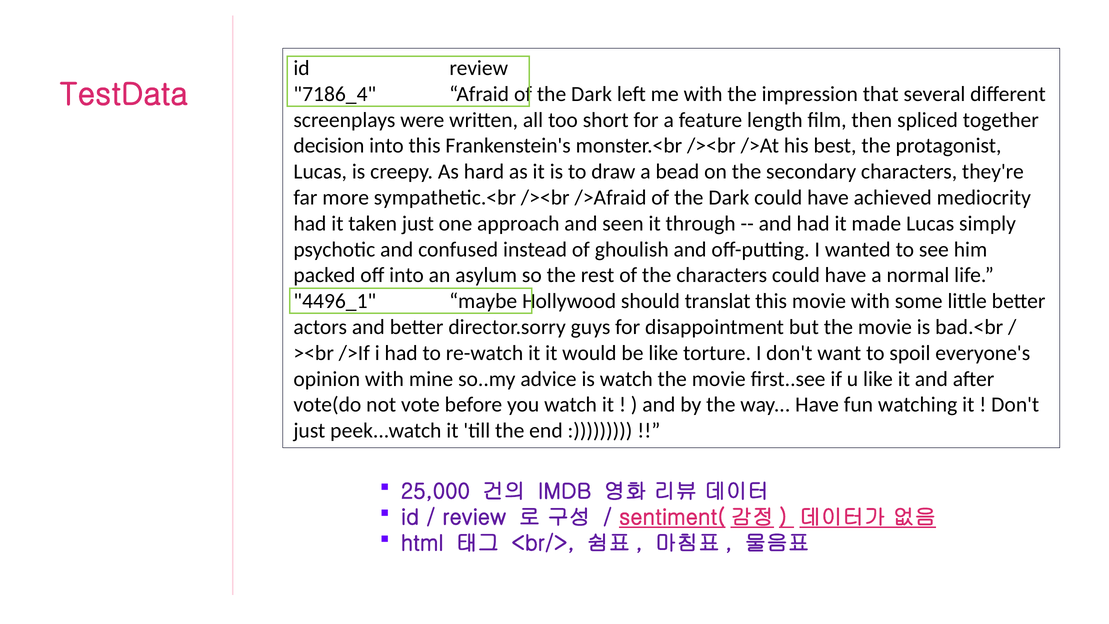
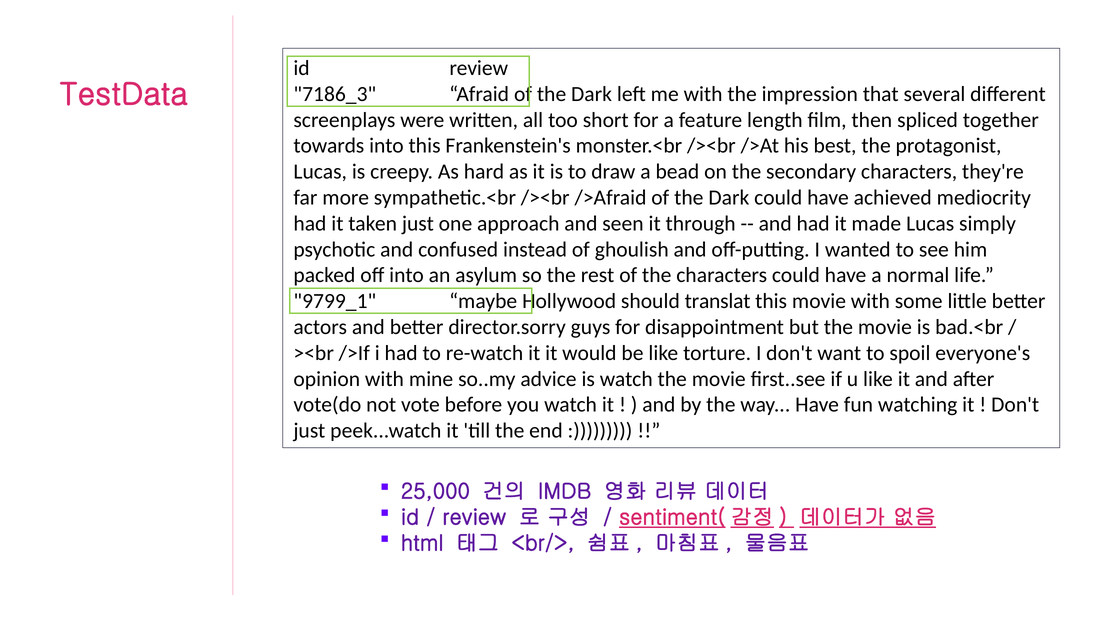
7186_4: 7186_4 -> 7186_3 (335, 94)
decision: decision -> towards (329, 146)
4496_1: 4496_1 -> 9799_1 (335, 301)
